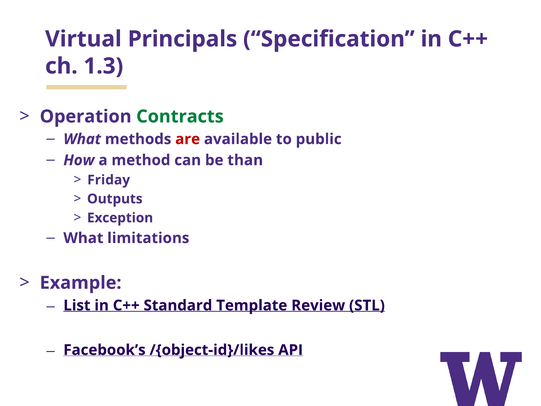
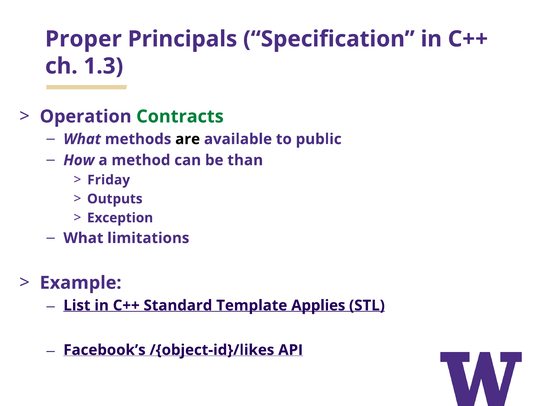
Virtual: Virtual -> Proper (83, 39)
are colour: red -> black (188, 139)
Review: Review -> Applies (318, 305)
